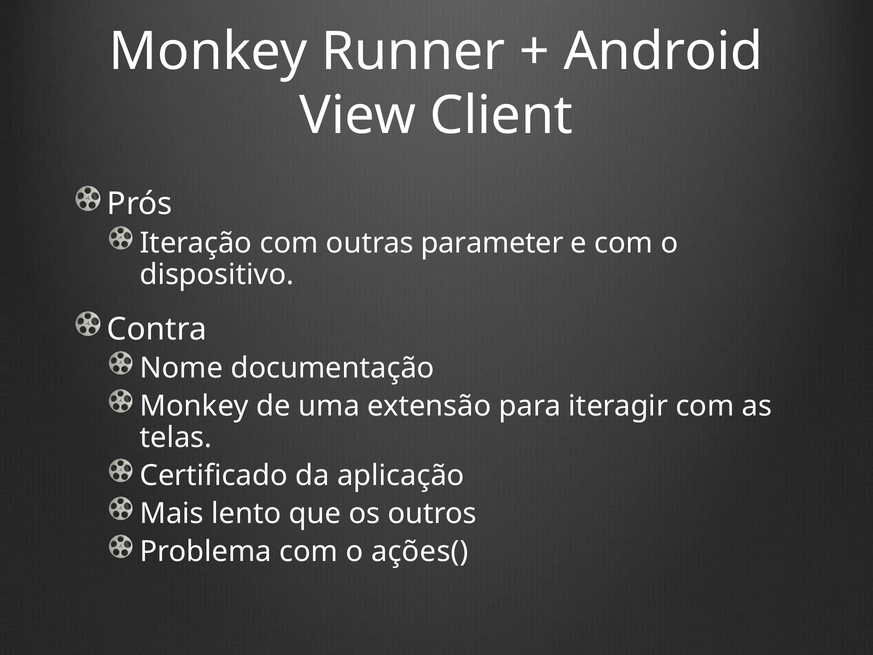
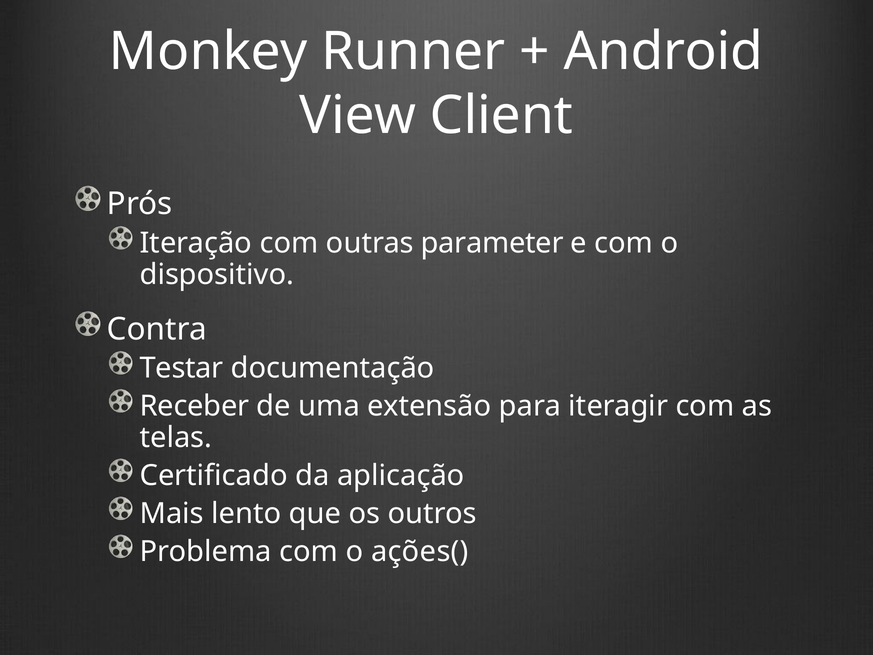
Nome: Nome -> Testar (182, 368)
Monkey: Monkey -> Receber (194, 406)
